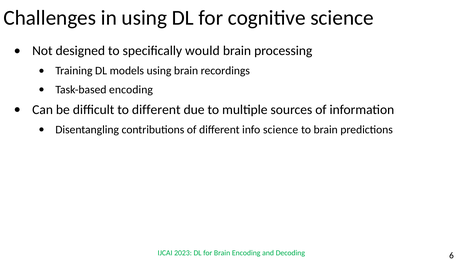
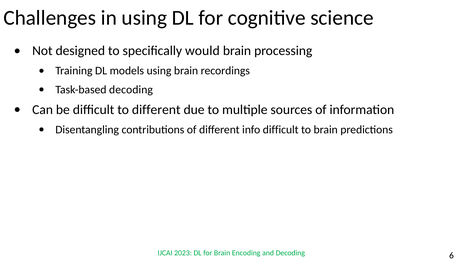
Task-based encoding: encoding -> decoding (131, 90)
info science: science -> difficult (281, 130)
